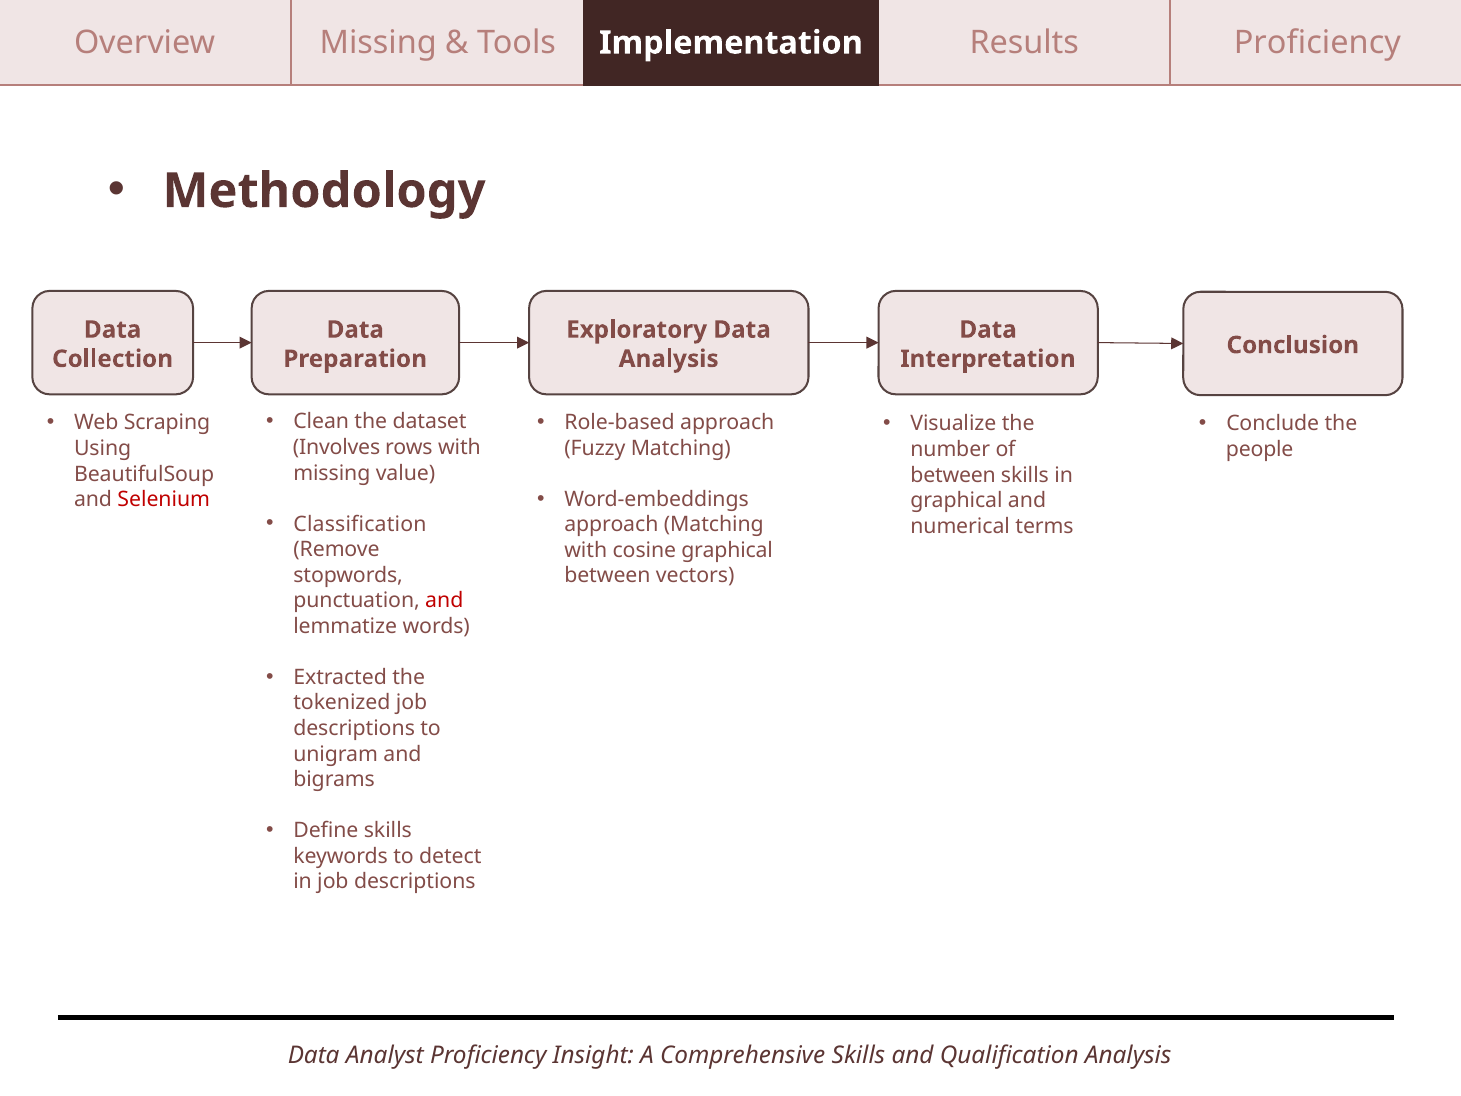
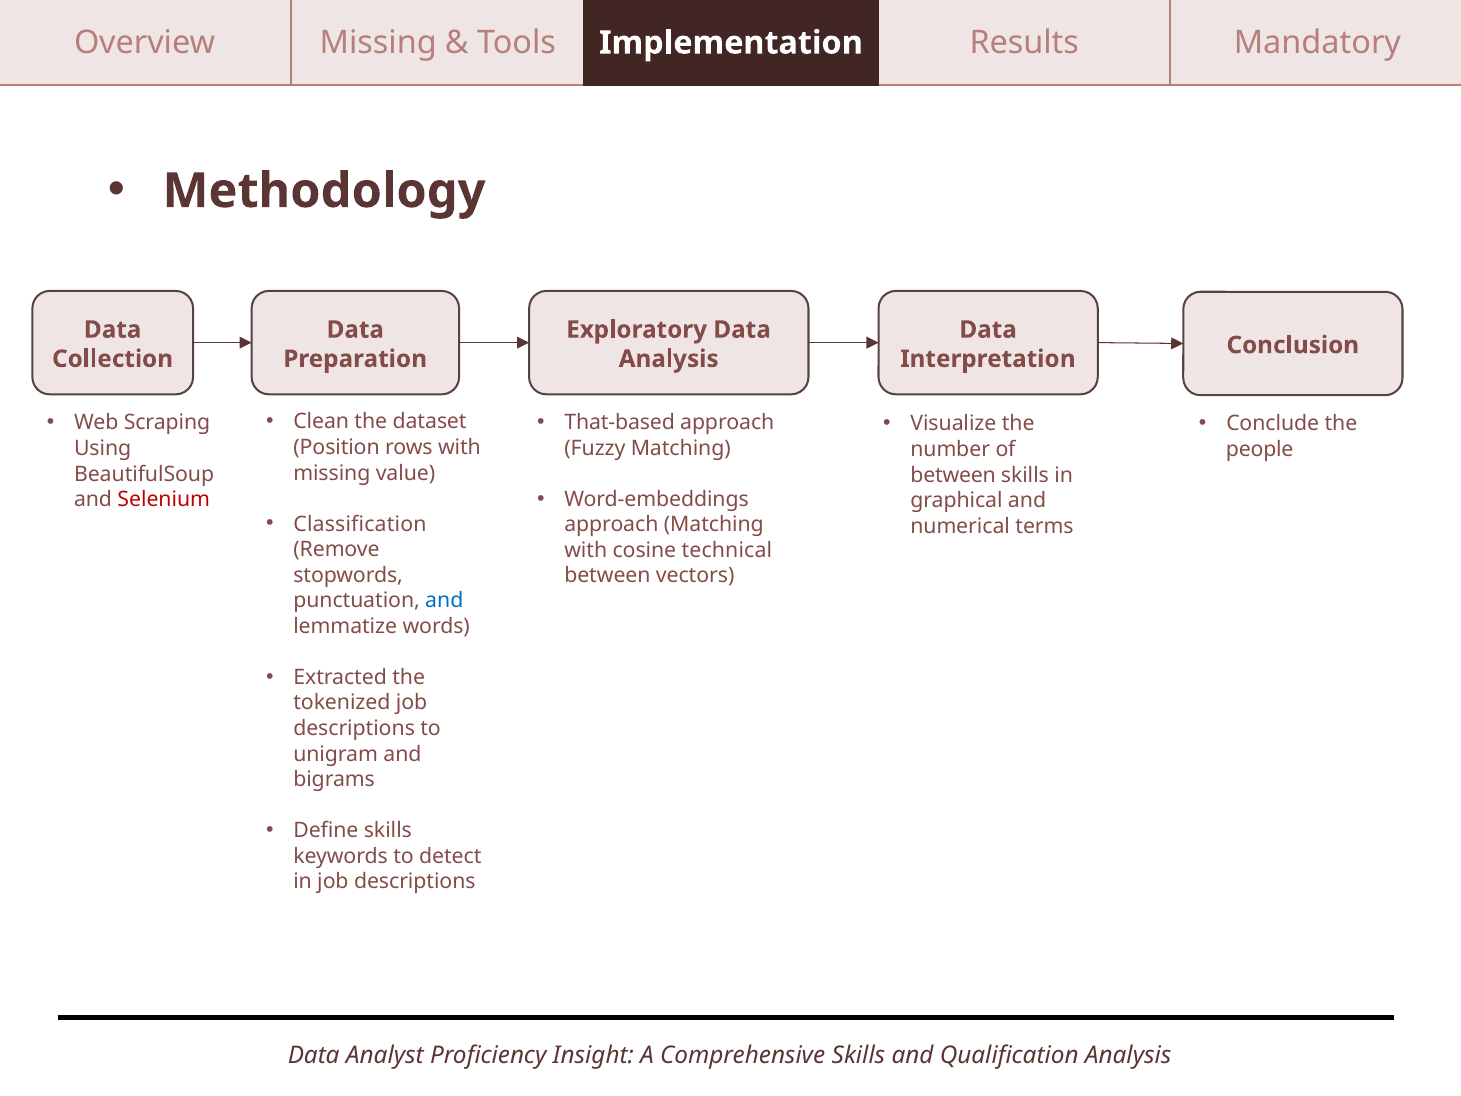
Results Proficiency: Proficiency -> Mandatory (1317, 43)
Role-based: Role-based -> That-based (620, 422)
Involves: Involves -> Position (337, 447)
cosine graphical: graphical -> technical (727, 550)
and colour: red -> blue (444, 601)
